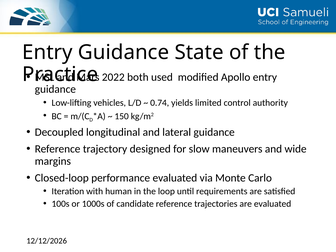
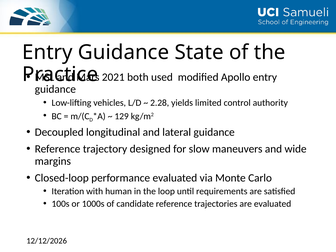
2022: 2022 -> 2021 (113, 77)
0.74: 0.74 -> 2.28 (160, 103)
150: 150 -> 129 (122, 116)
